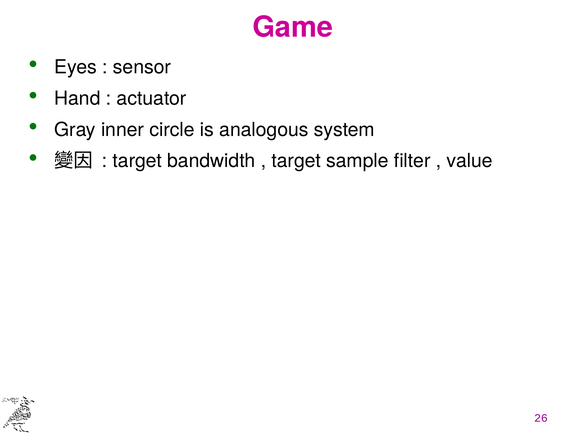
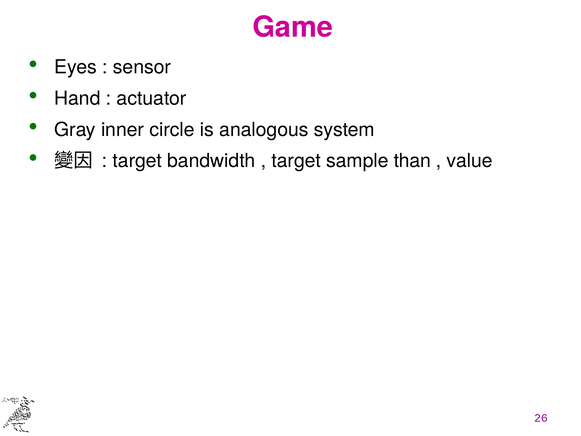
filter: filter -> than (412, 161)
